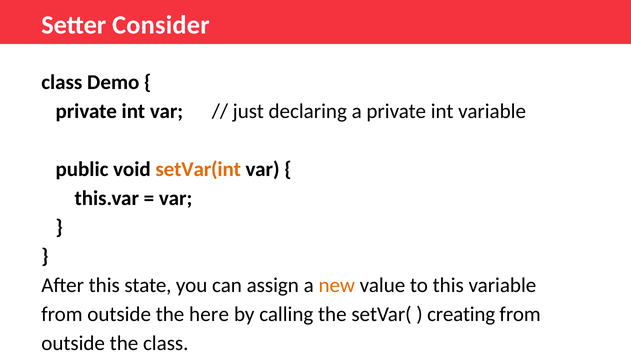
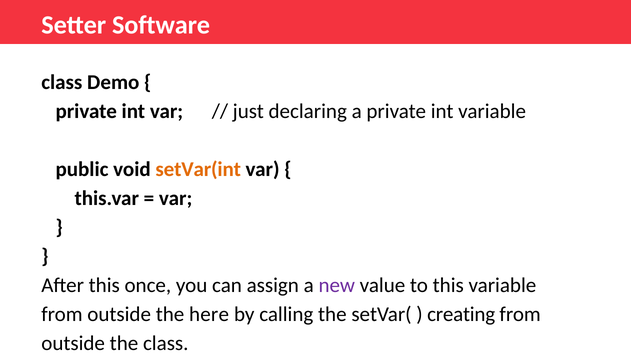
Consider: Consider -> Software (161, 25)
state: state -> once (148, 285)
new colour: orange -> purple (337, 285)
